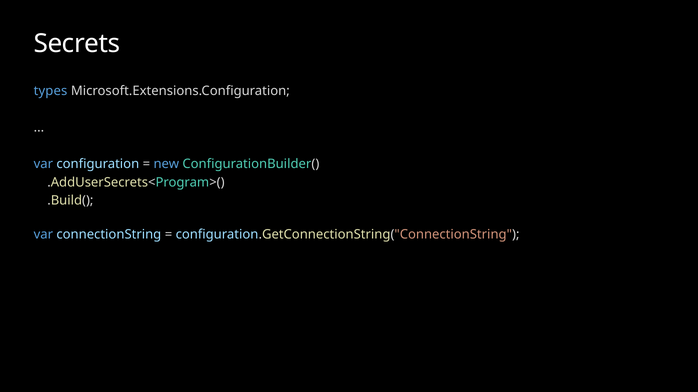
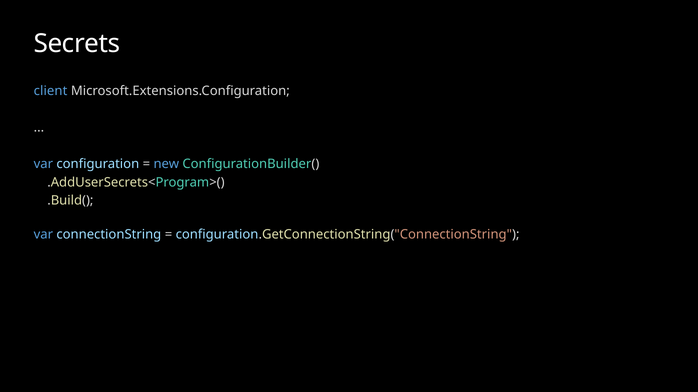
types: types -> client (51, 91)
